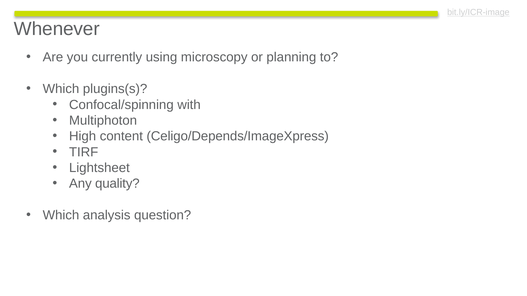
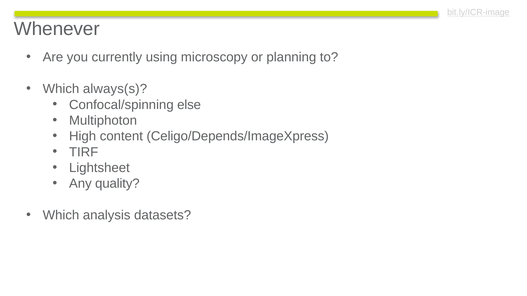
plugins(s: plugins(s -> always(s (115, 89)
with: with -> else (189, 105)
question: question -> datasets (163, 215)
